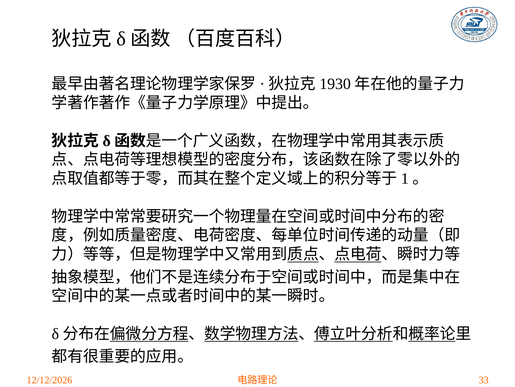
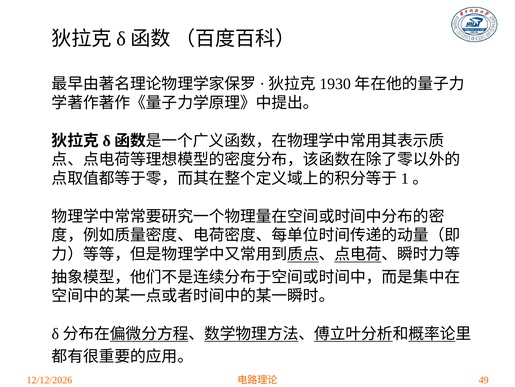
33: 33 -> 49 (484, 379)
